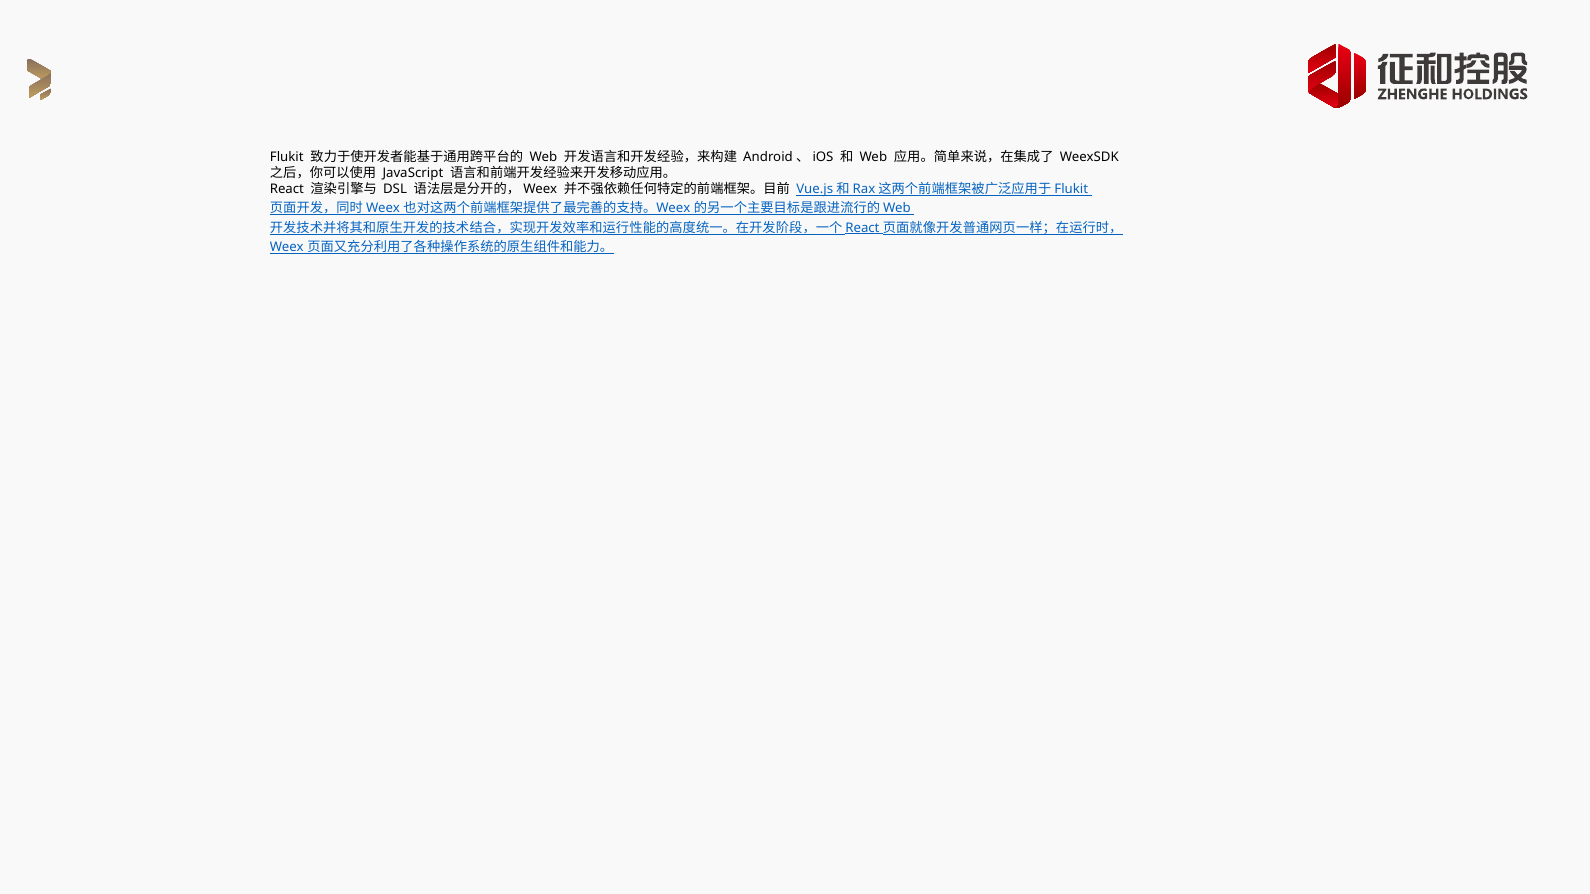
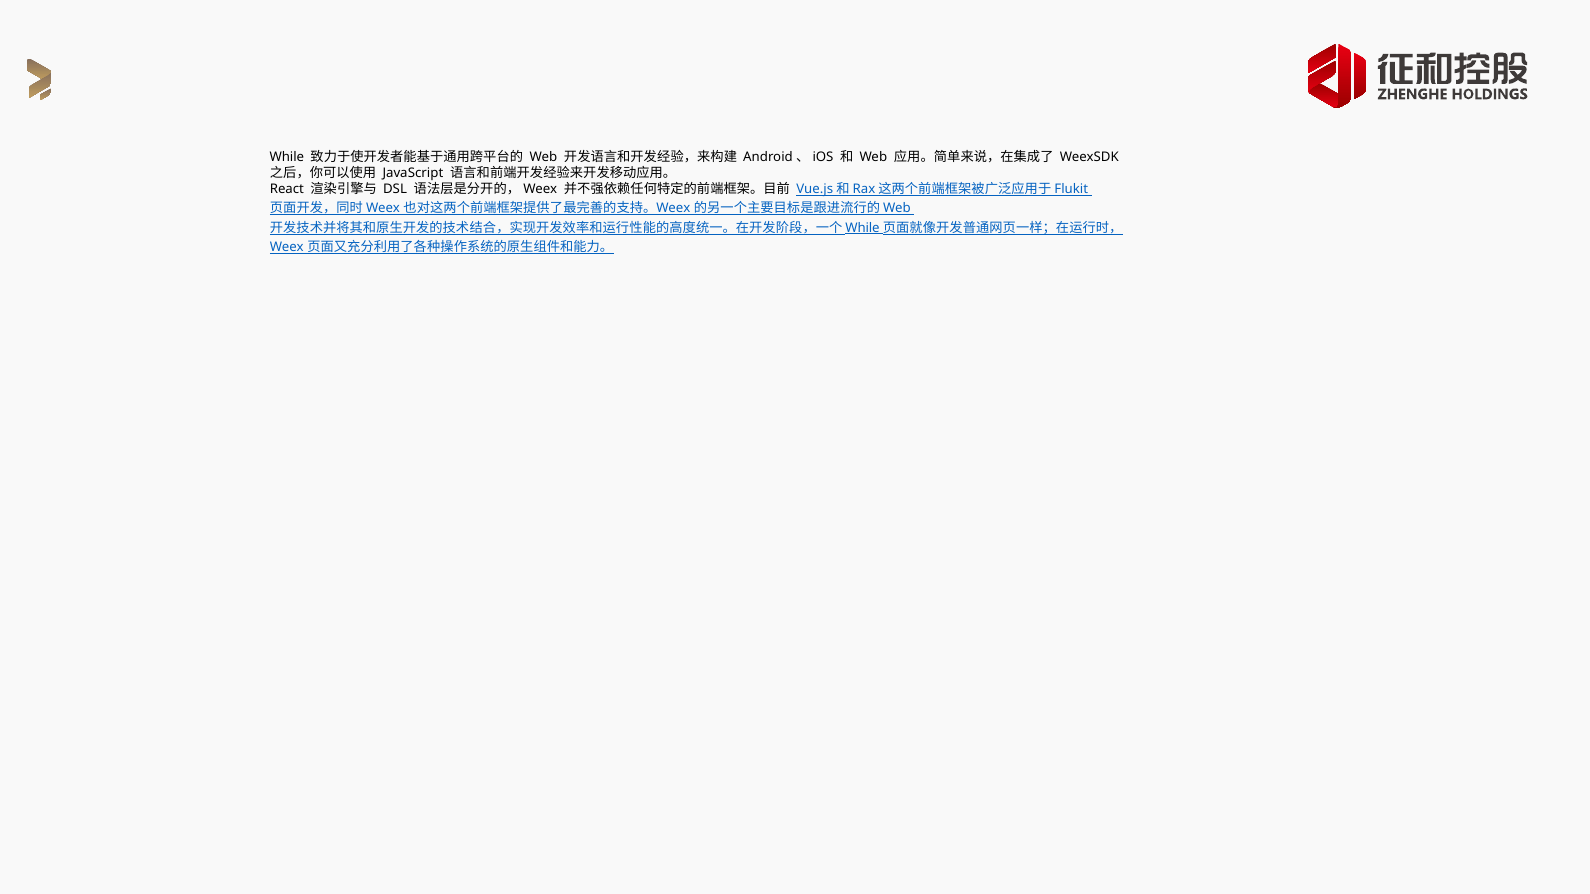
Flukit: Flukit -> While (287, 157)
React: React -> While (862, 228)
